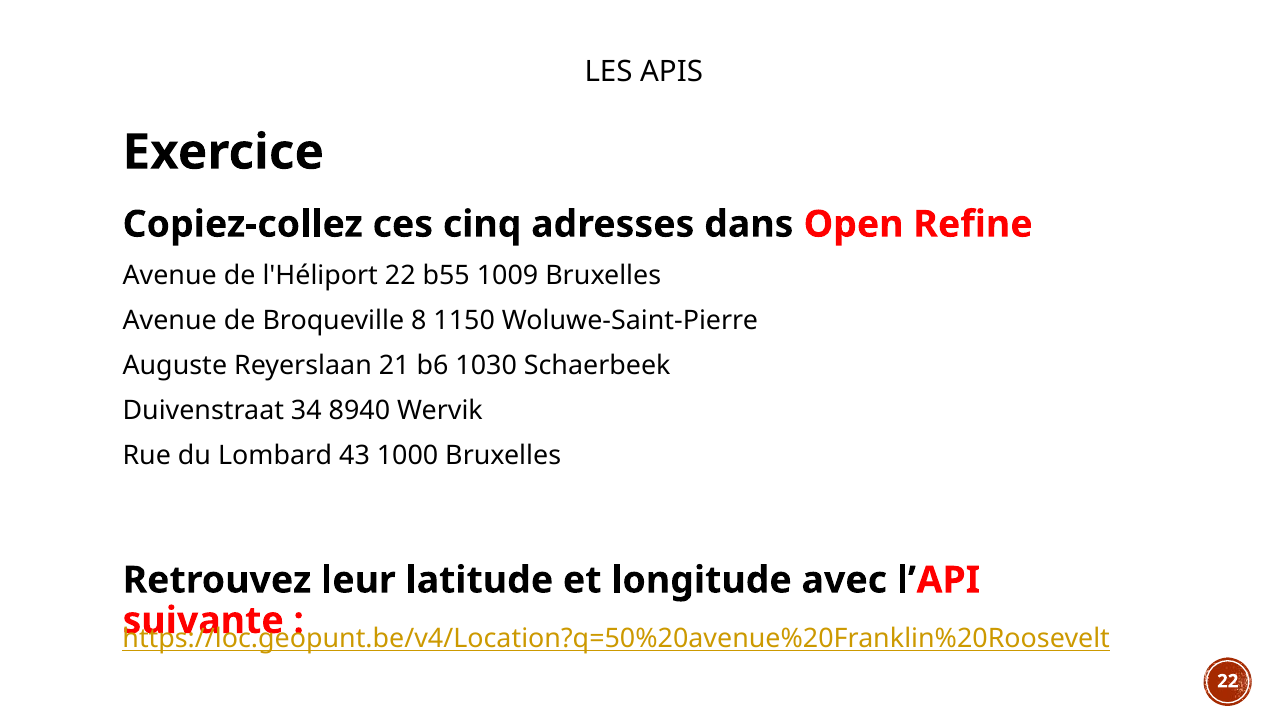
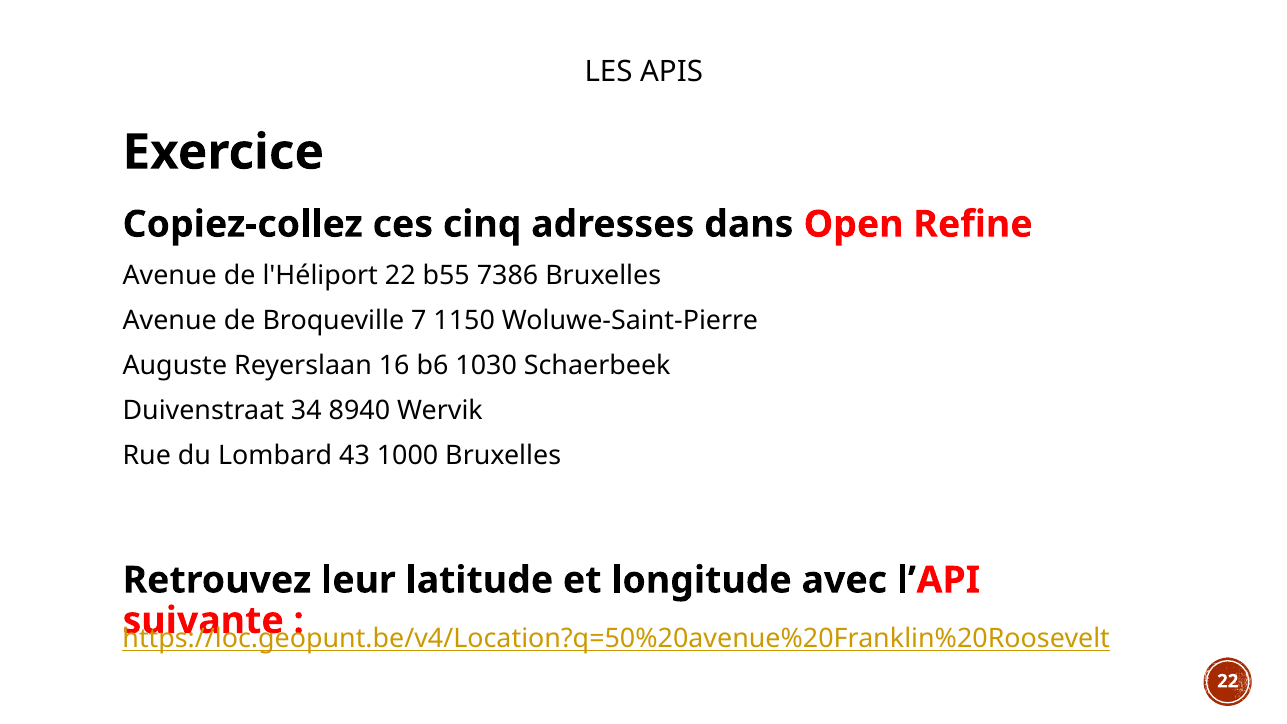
1009: 1009 -> 7386 (508, 275)
8: 8 -> 7 (419, 320)
21: 21 -> 16 (394, 365)
